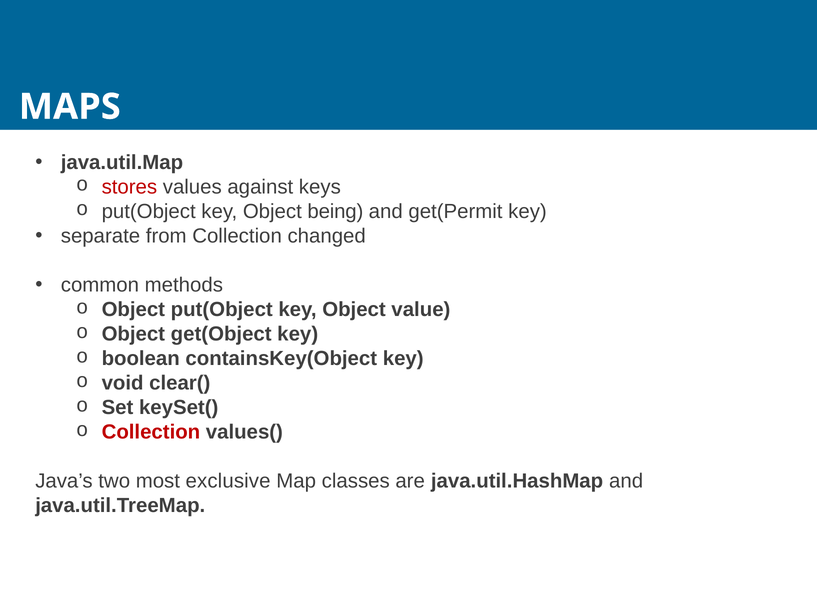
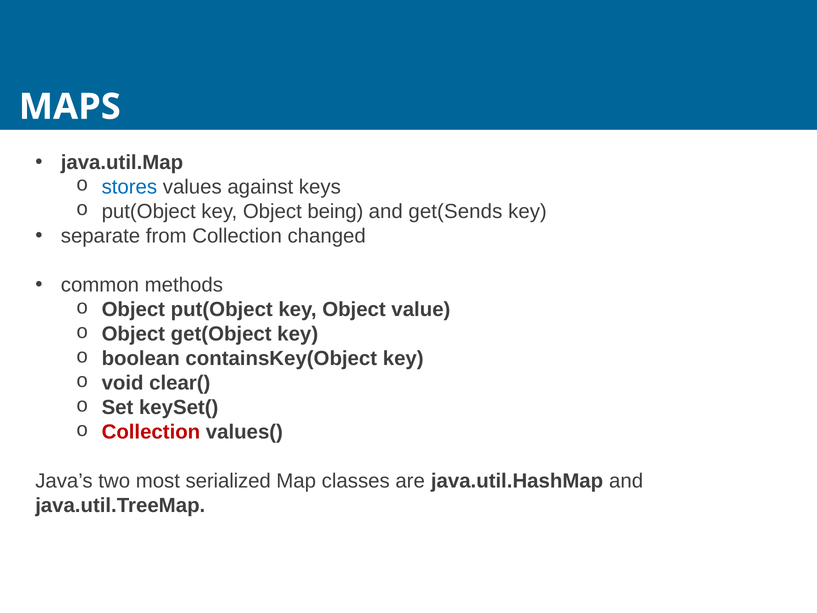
stores colour: red -> blue (129, 187)
get(Permit: get(Permit -> get(Sends (455, 211)
exclusive: exclusive -> serialized (228, 481)
